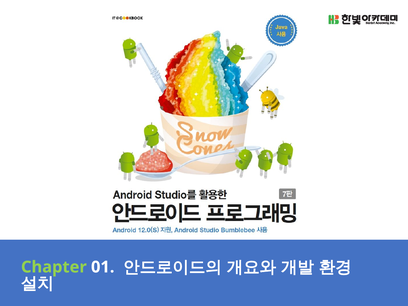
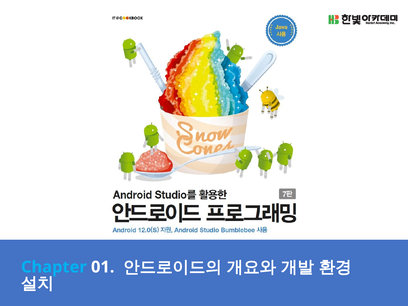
Chapter colour: light green -> light blue (54, 267)
